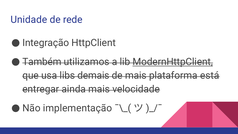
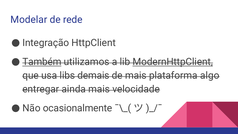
Unidade: Unidade -> Modelar (29, 20)
Também underline: none -> present (42, 62)
está: está -> algo (210, 75)
implementação: implementação -> ocasionalmente (78, 108)
